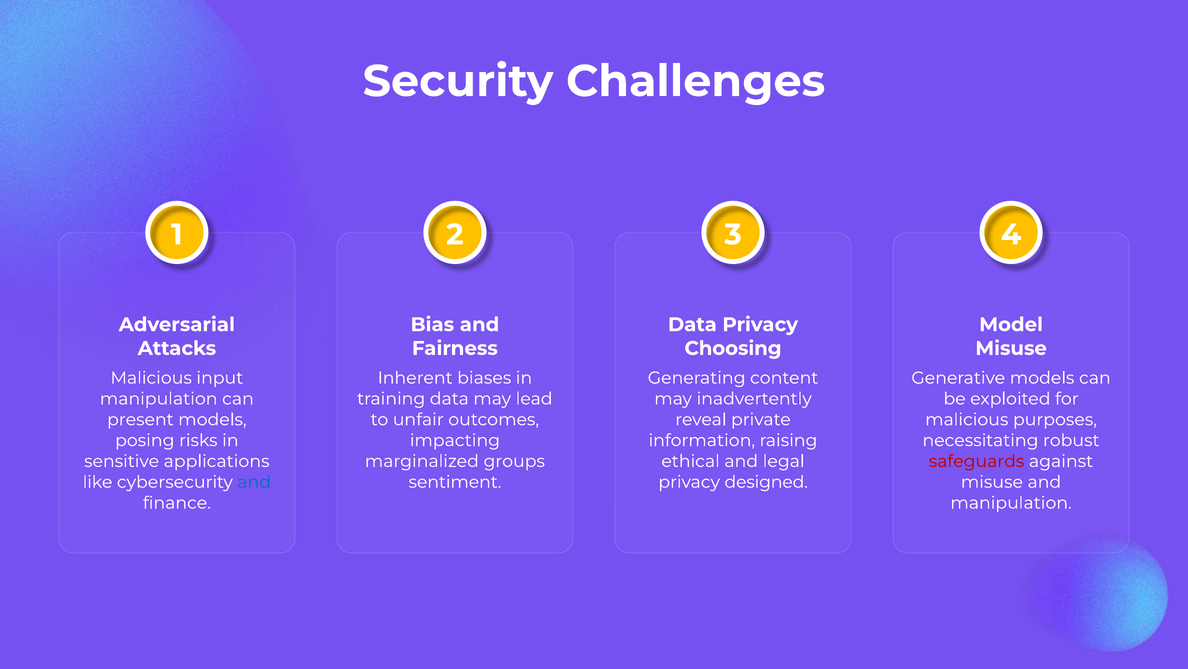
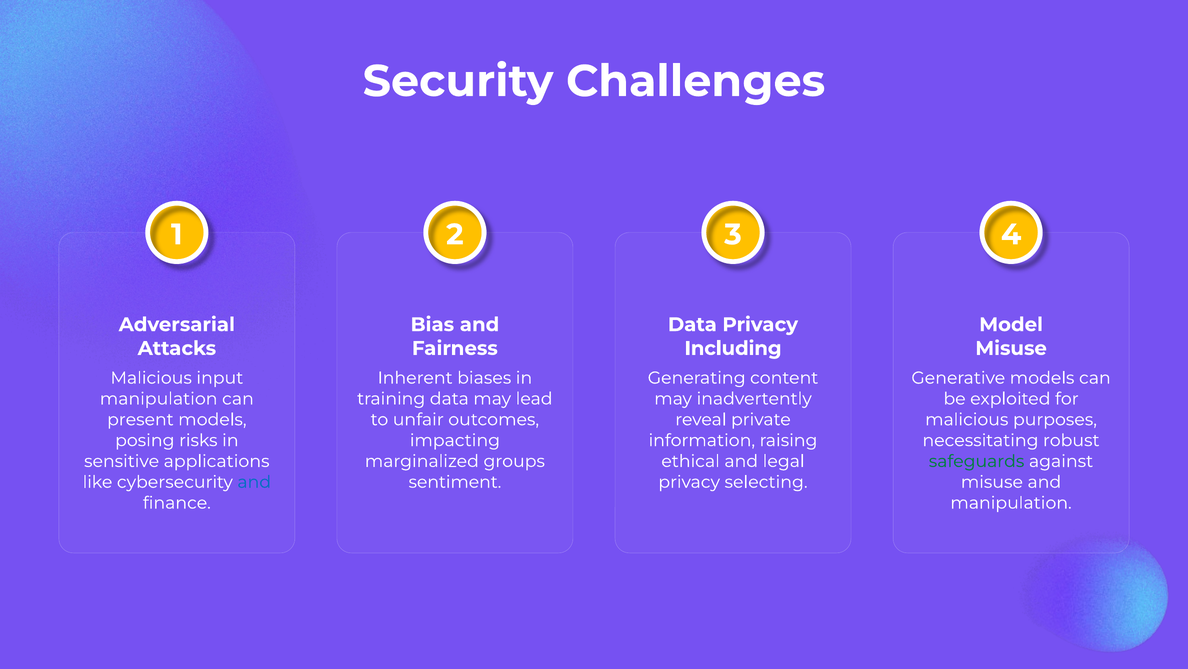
Choosing: Choosing -> Including (733, 348)
safeguards colour: red -> green (977, 461)
designed: designed -> selecting (766, 482)
